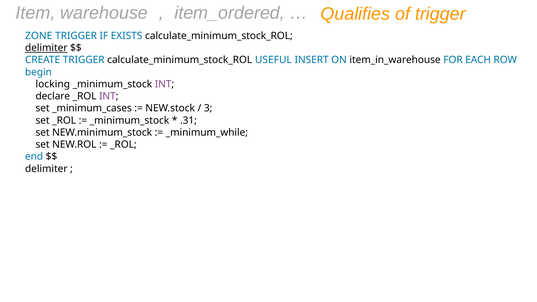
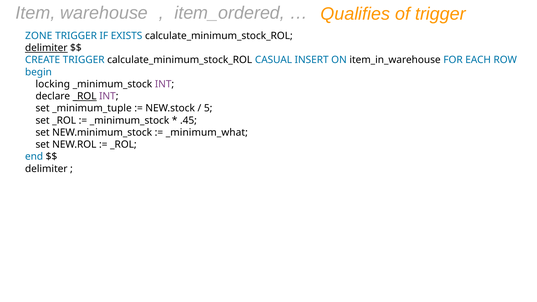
USEFUL: USEFUL -> CASUAL (274, 60)
_ROL underline: none -> present (85, 96)
_minimum_cases: _minimum_cases -> _minimum_tuple (92, 108)
3: 3 -> 5 (208, 108)
.31: .31 -> .45 (188, 120)
_minimum_while: _minimum_while -> _minimum_what (207, 133)
